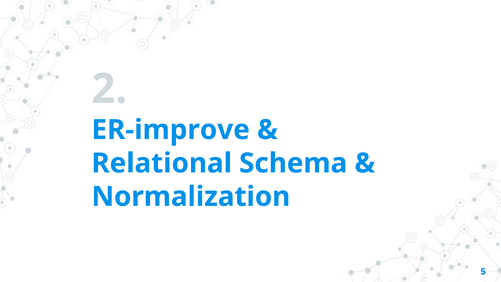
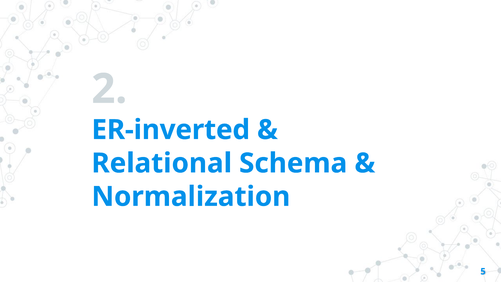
ER-improve: ER-improve -> ER-inverted (171, 130)
